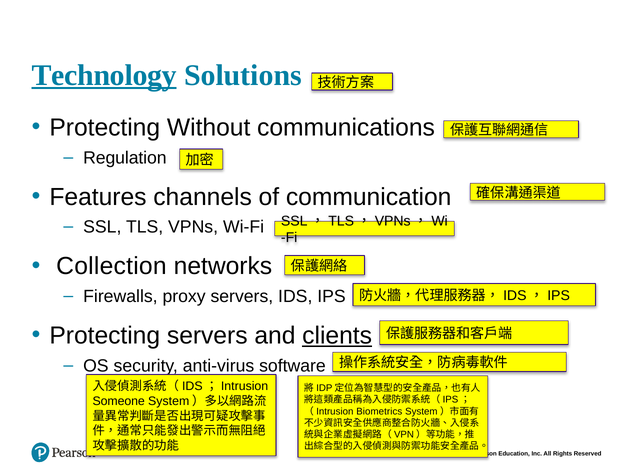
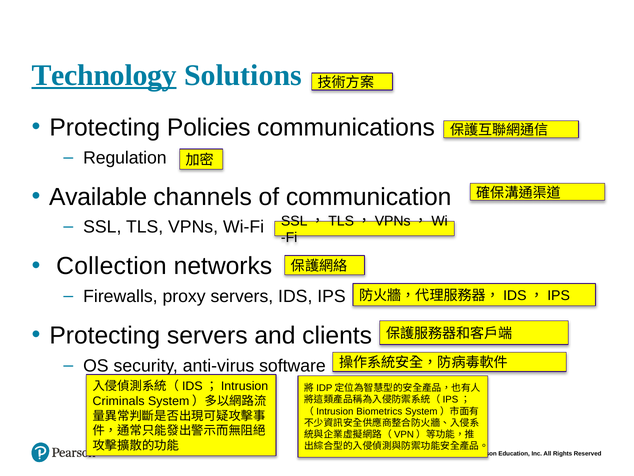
Without: Without -> Policies (209, 127)
Features: Features -> Available (98, 197)
clients underline: present -> none (337, 335)
Someone: Someone -> Criminals (119, 401)
